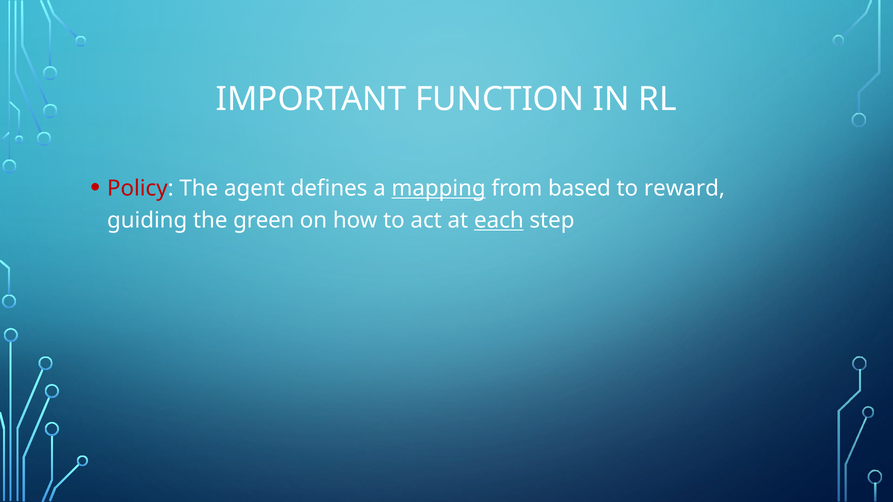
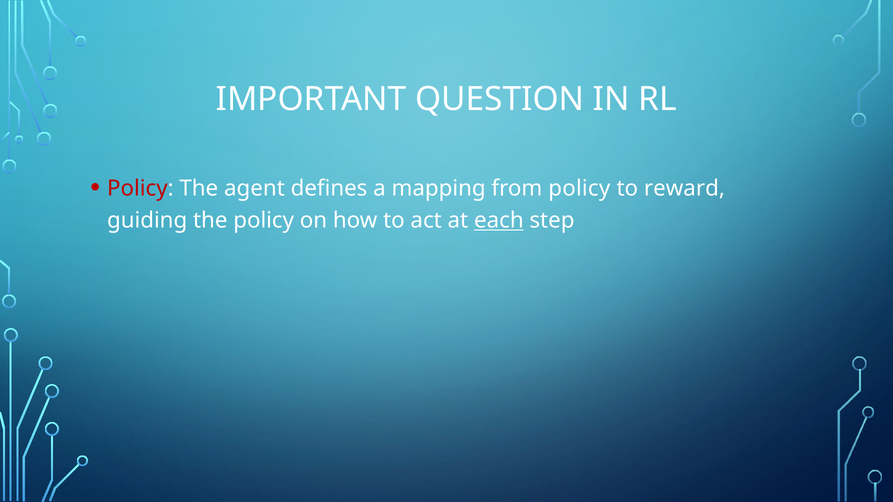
FUNCTION: FUNCTION -> QUESTION (500, 99)
mapping underline: present -> none (439, 188)
from based: based -> policy (579, 188)
the green: green -> policy (264, 221)
